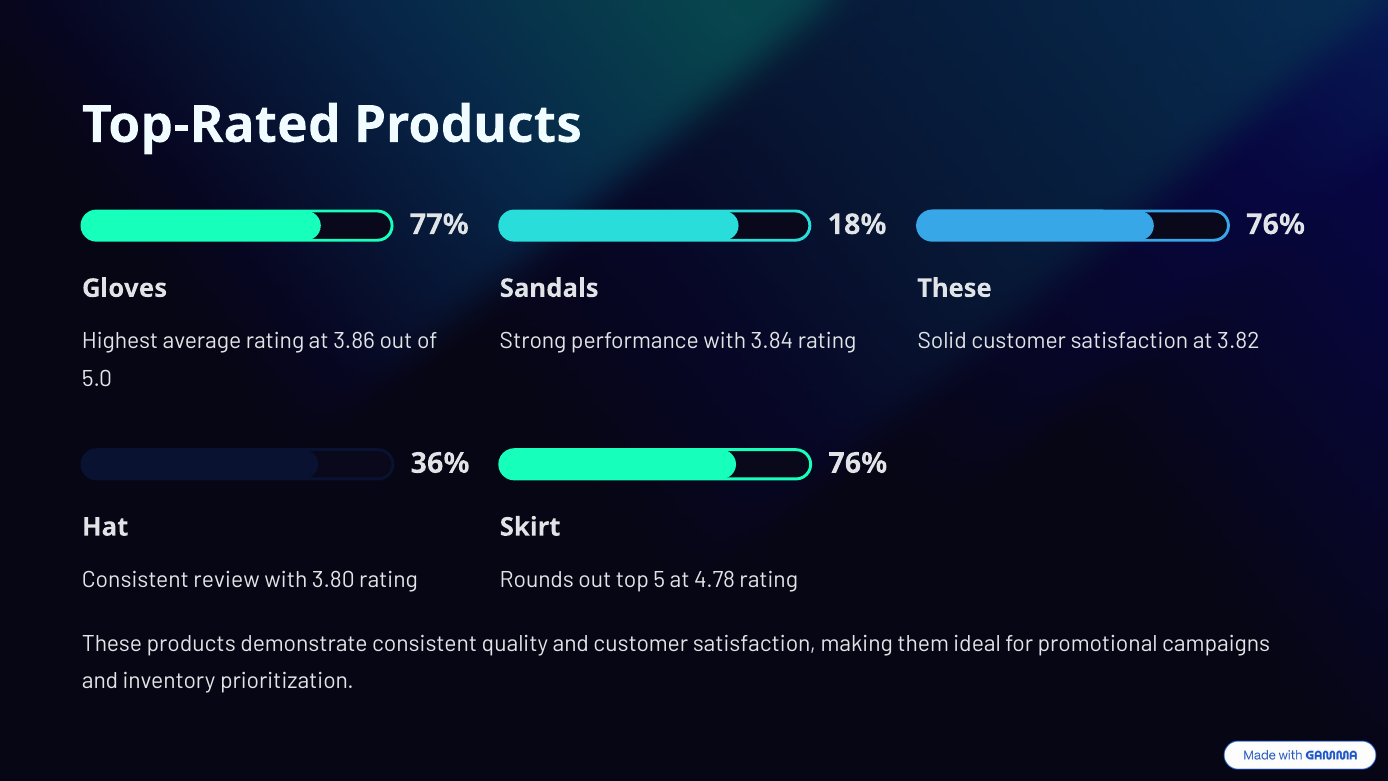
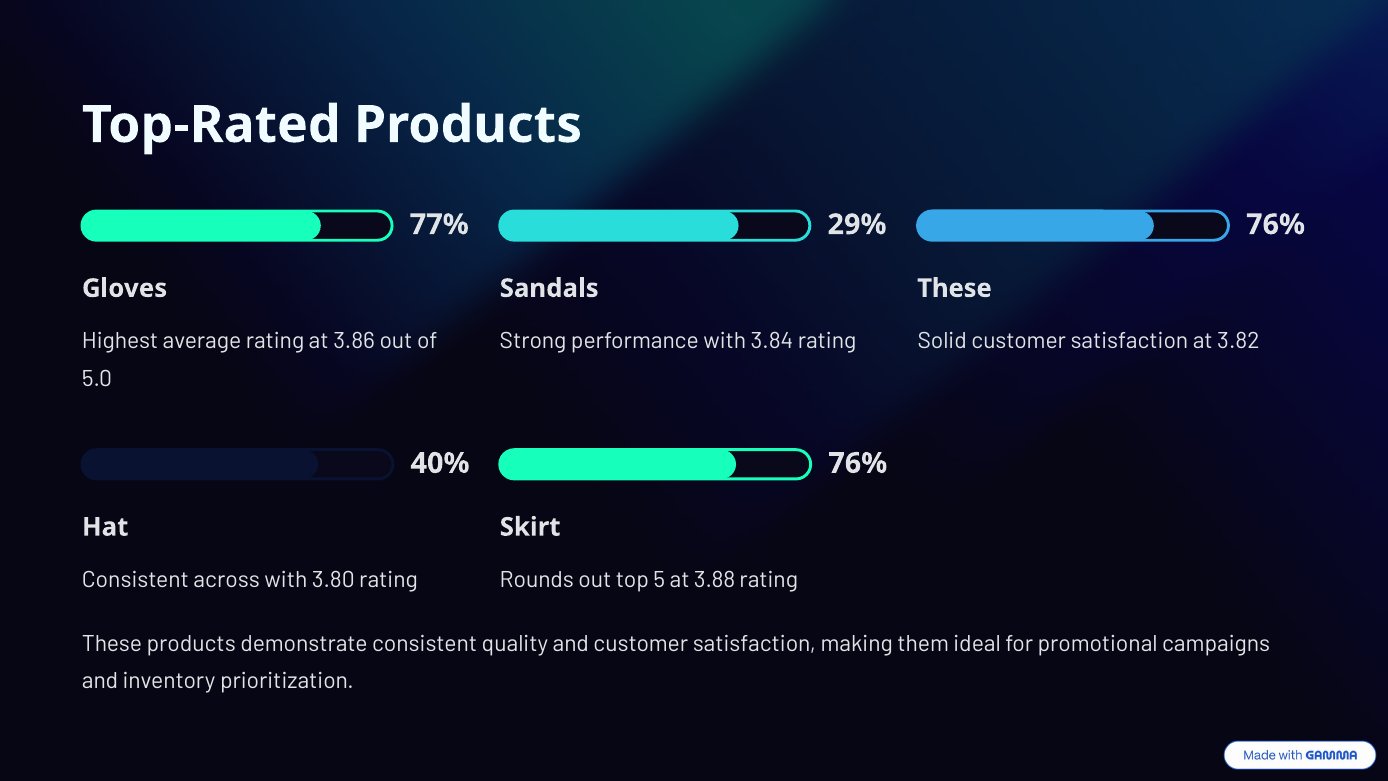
18%: 18% -> 29% (857, 225)
36%: 36% -> 40% (440, 463)
review: review -> across (227, 580)
4.78: 4.78 -> 3.88 (715, 580)
